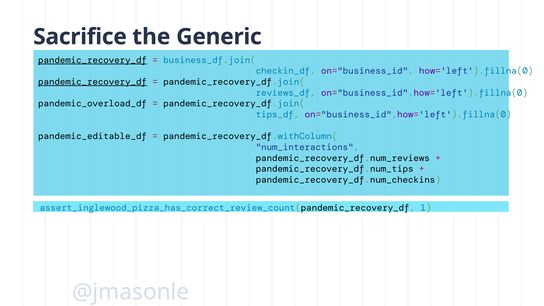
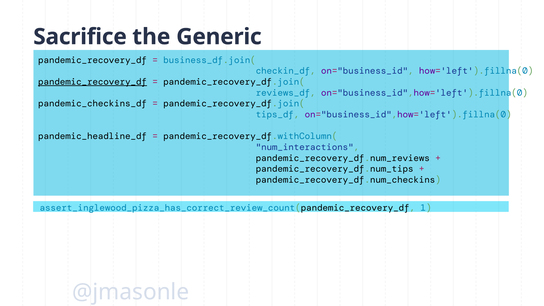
pandemic_recovery_df underline: present -> none (93, 60)
pandemic_overload_df: pandemic_overload_df -> pandemic_checkins_df (93, 104)
pandemic_editable_df: pandemic_editable_df -> pandemic_headline_df (93, 136)
